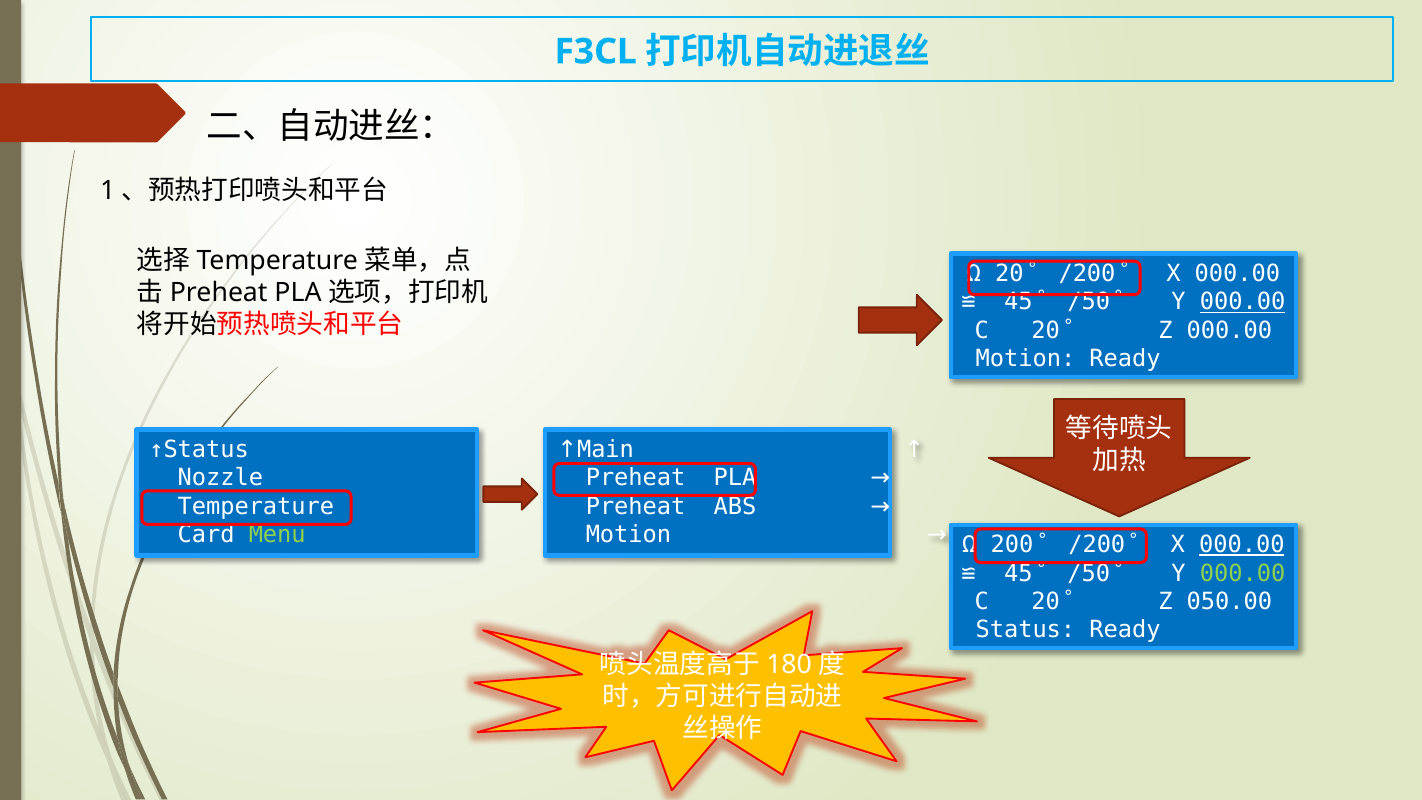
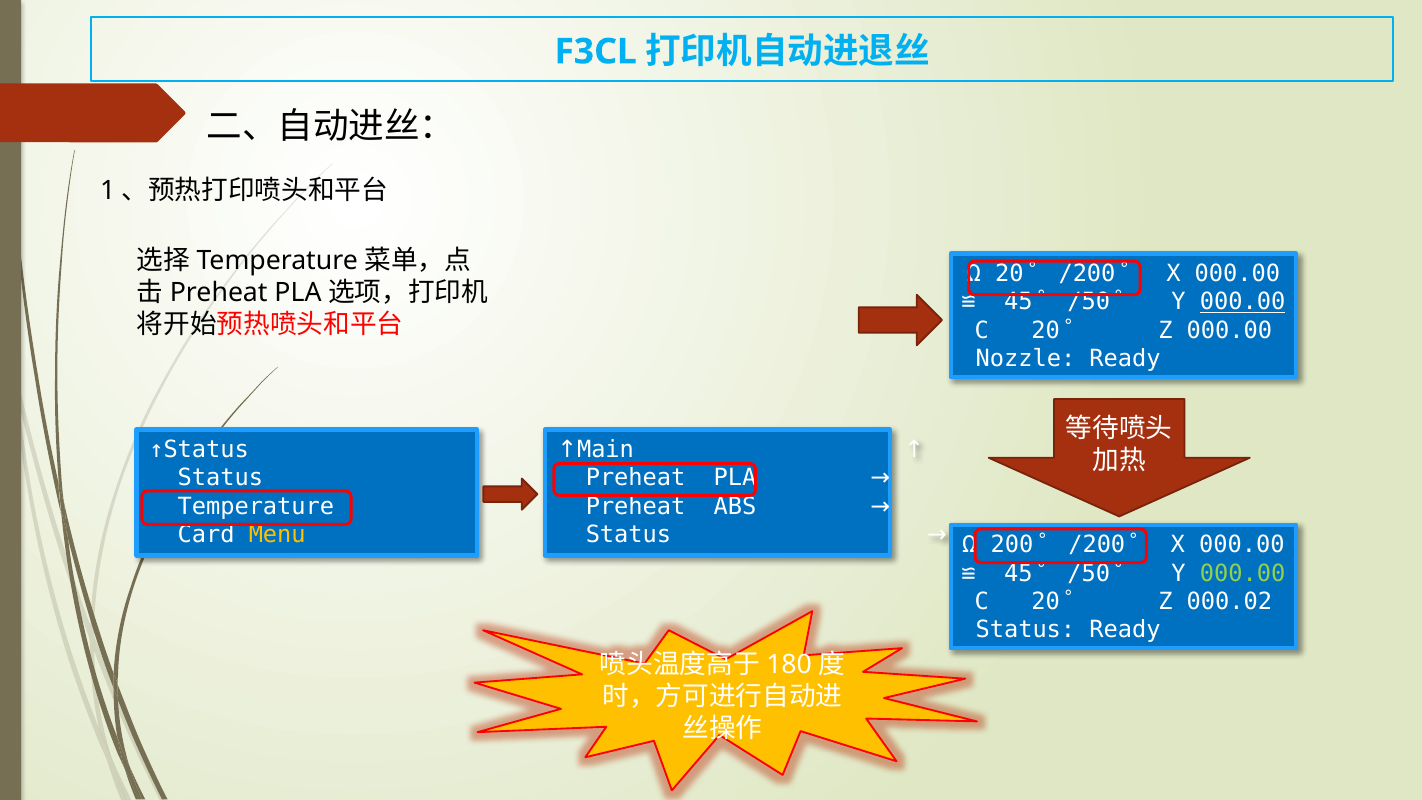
Motion: Motion -> Nozzle (1025, 359)
Nozzle: Nozzle -> Status (220, 478)
Menu colour: light green -> yellow (277, 535)
Motion: Motion -> Status (628, 535)
000.00 underline: present -> none (1242, 545)
050.00: 050.00 -> 000.02 (1229, 602)
